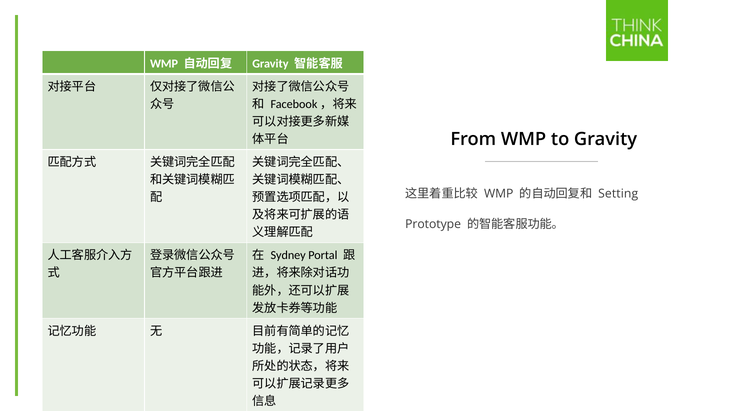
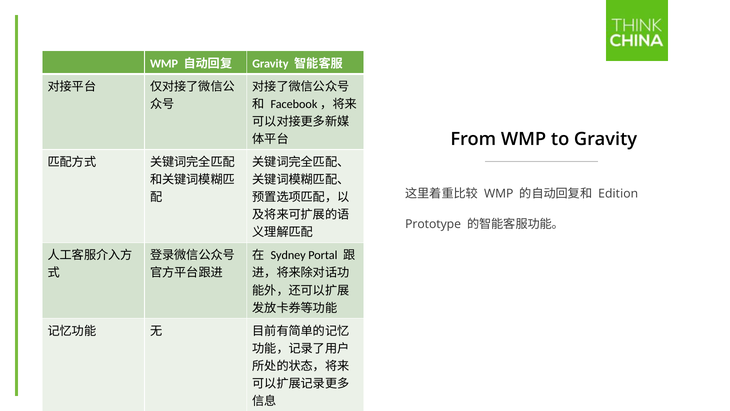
Setting: Setting -> Edition (618, 194)
